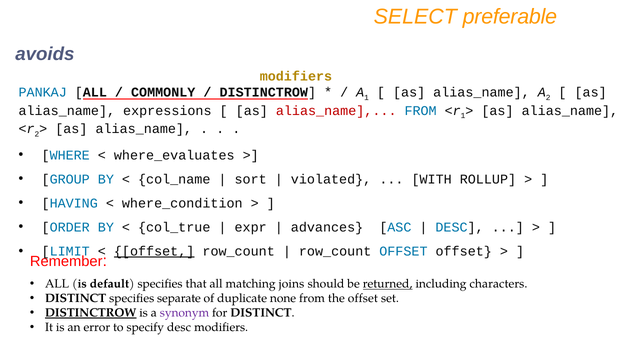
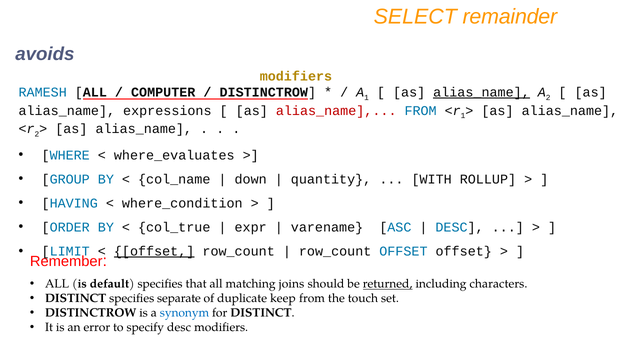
preferable: preferable -> remainder (510, 17)
PANKAJ: PANKAJ -> RAMESH (43, 92)
COMMONLY: COMMONLY -> COMPUTER (163, 92)
alias_name underline: none -> present (482, 92)
sort: sort -> down (251, 179)
violated: violated -> quantity (331, 179)
advances: advances -> varename (327, 227)
none: none -> keep (283, 299)
the offset: offset -> touch (363, 299)
DISTINCTROW underline: present -> none (91, 313)
synonym colour: purple -> blue (184, 313)
